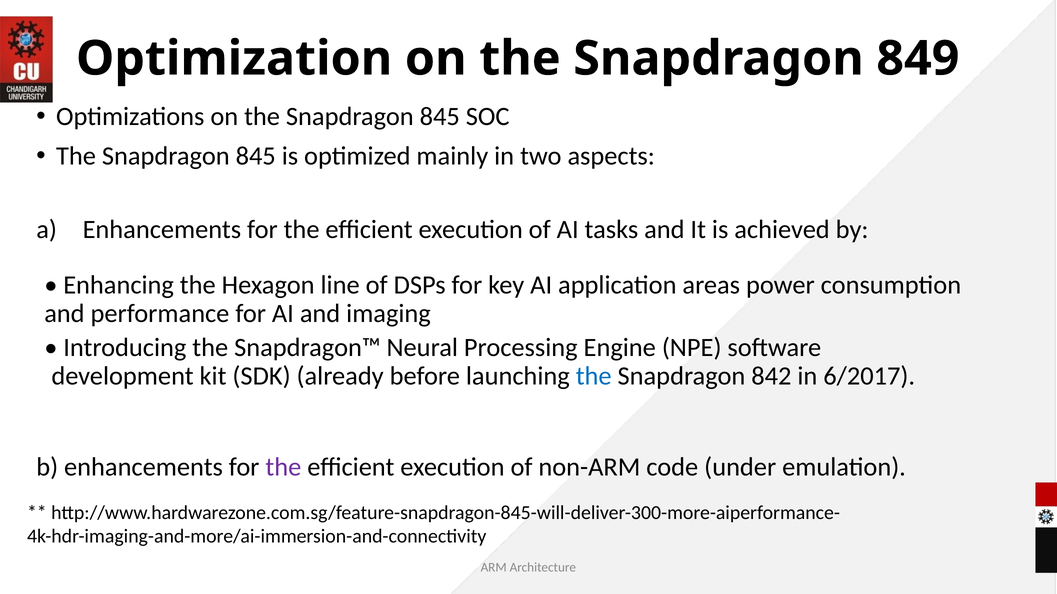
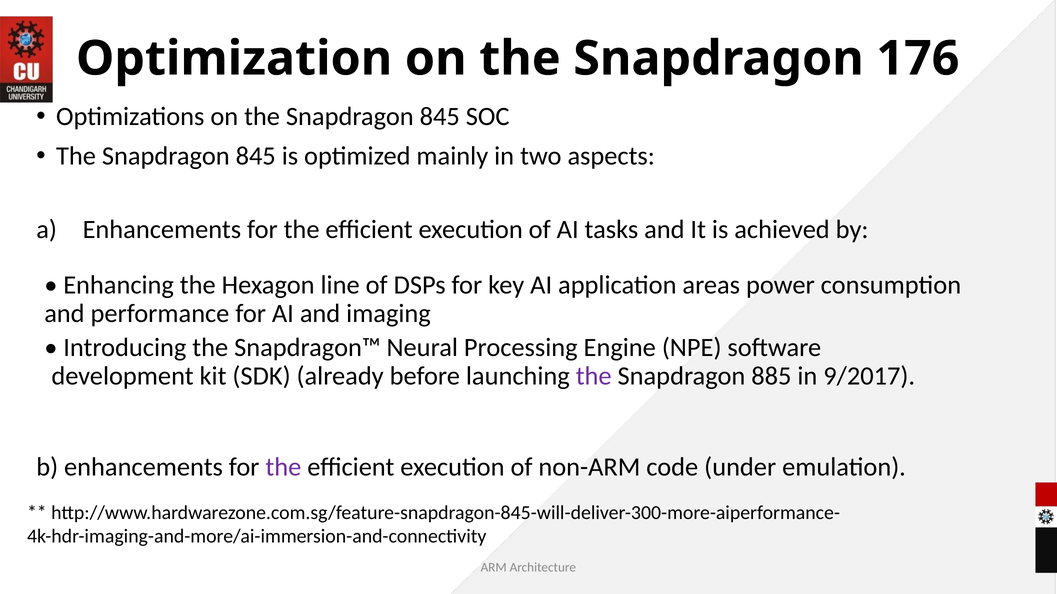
849: 849 -> 176 (918, 59)
the colour: blue -> purple (594, 376)
842: 842 -> 885 (771, 376)
6/2017: 6/2017 -> 9/2017 (869, 376)
